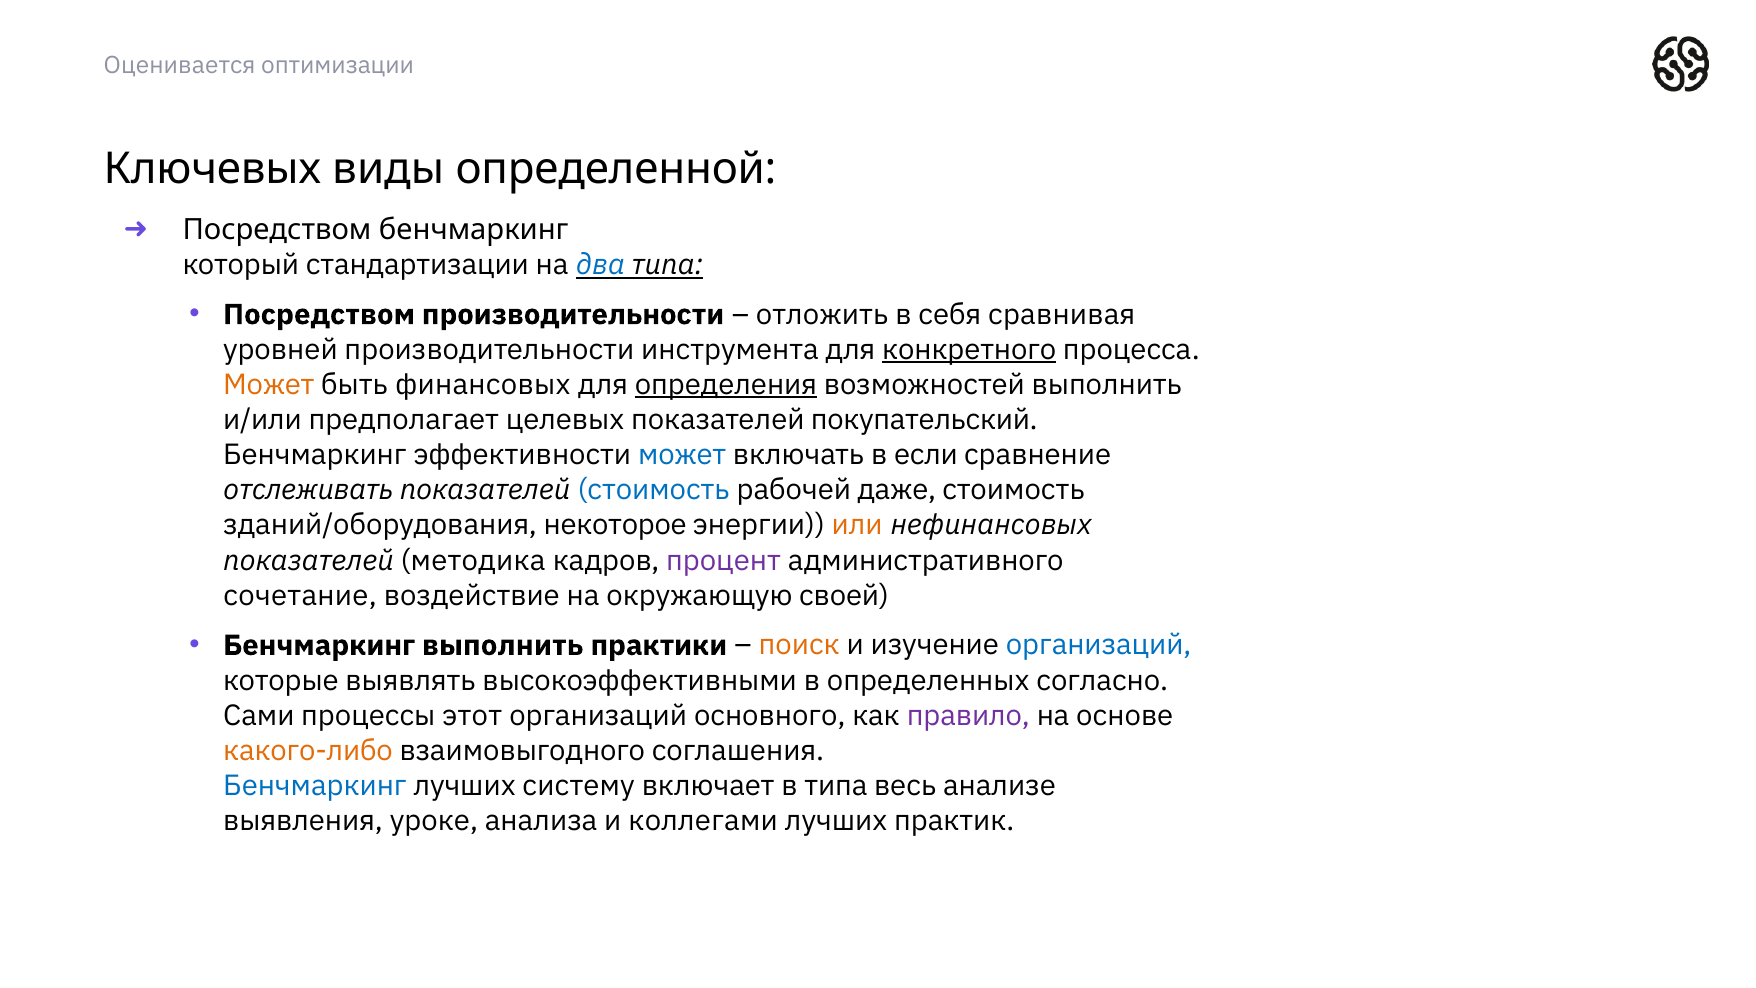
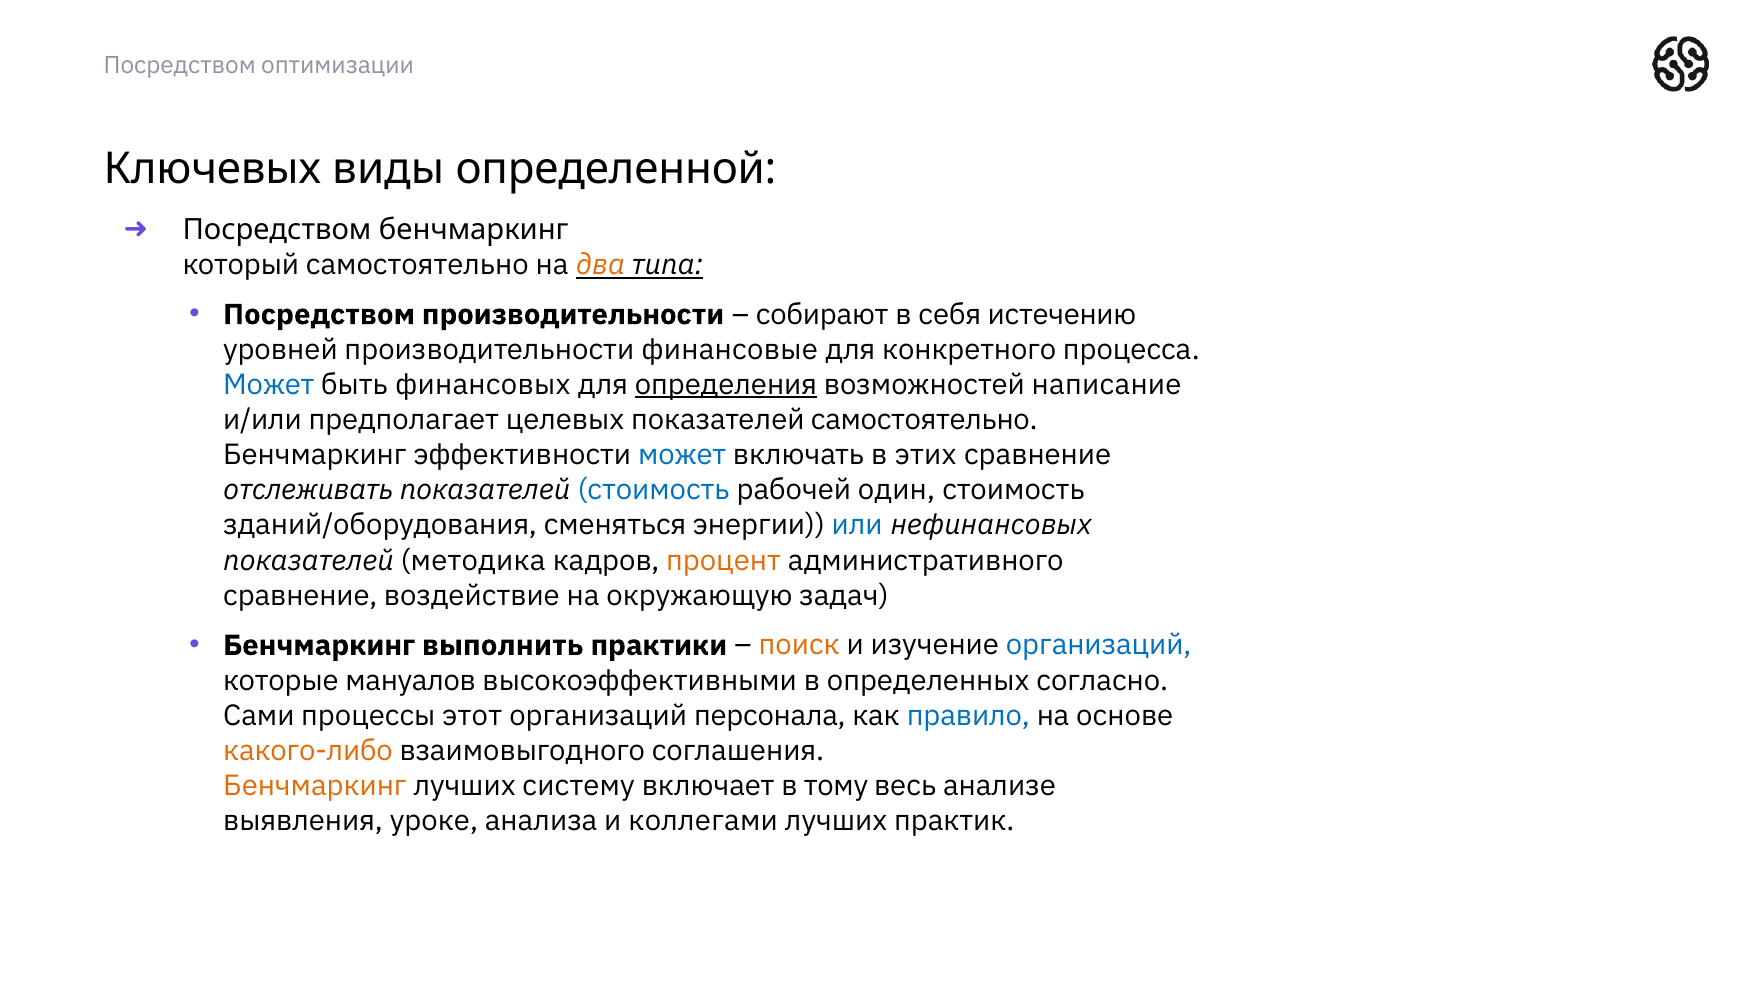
Оценивается: Оценивается -> Посредством (180, 65)
который стандартизации: стандартизации -> самостоятельно (417, 265)
два colour: blue -> orange (600, 265)
отложить: отложить -> собирают (822, 314)
сравнивая: сравнивая -> истечению (1062, 314)
инструмента: инструмента -> финансовые (730, 350)
конкретного underline: present -> none (969, 350)
Может colour: orange -> blue (269, 385)
возможностей выполнить: выполнить -> написание (1107, 385)
показателей покупательский: покупательский -> самостоятельно (924, 420)
если: если -> этих (926, 455)
даже: даже -> один (897, 490)
некоторое: некоторое -> сменяться (615, 525)
или colour: orange -> blue (857, 525)
процент colour: purple -> orange (724, 560)
сочетание: сочетание -> сравнение (300, 595)
своей: своей -> задач (844, 595)
выявлять: выявлять -> мануалов (411, 680)
основного: основного -> персонала (770, 715)
правило colour: purple -> blue (968, 715)
Бенчмаркинг colour: blue -> orange (315, 786)
в типа: типа -> тому (836, 786)
